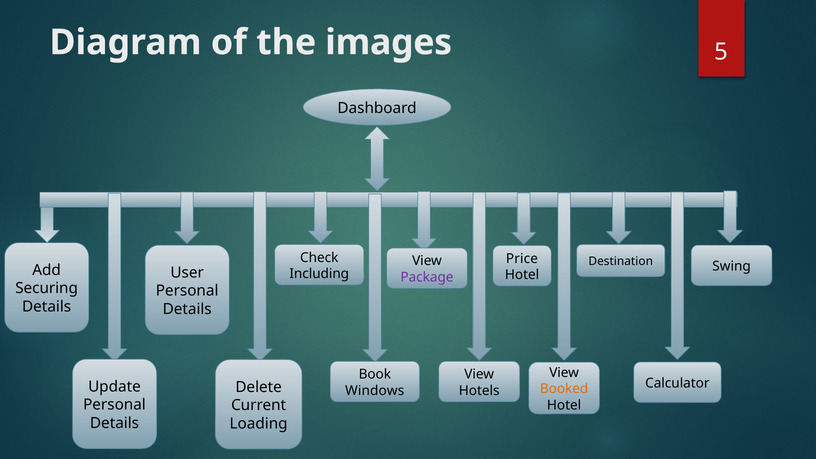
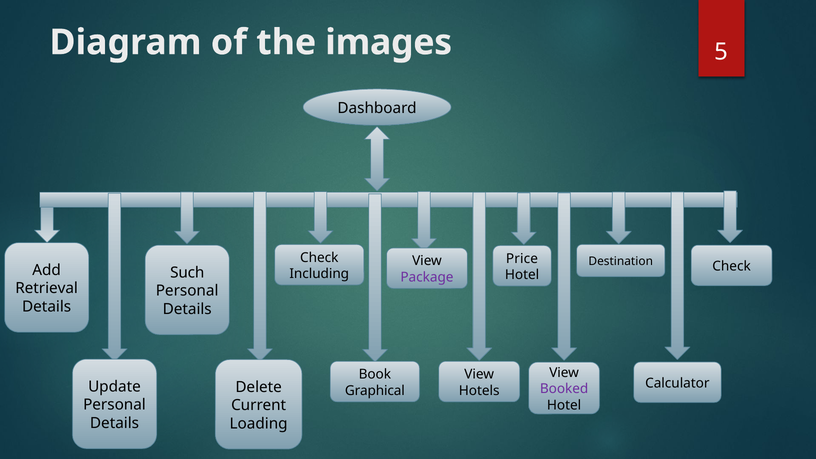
Swing: Swing -> Check (732, 266)
User: User -> Such (187, 273)
Securing: Securing -> Retrieval (47, 288)
Booked colour: orange -> purple (564, 389)
Windows: Windows -> Graphical (375, 391)
